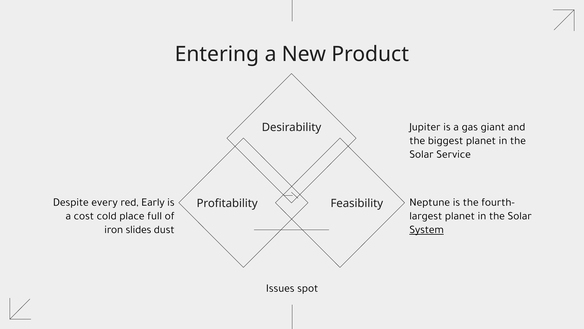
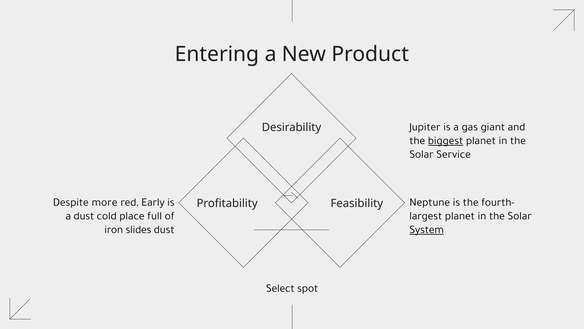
biggest underline: none -> present (446, 140)
every: every -> more (105, 202)
a cost: cost -> dust (84, 215)
Issues: Issues -> Select (280, 288)
